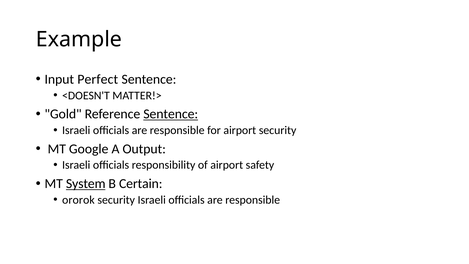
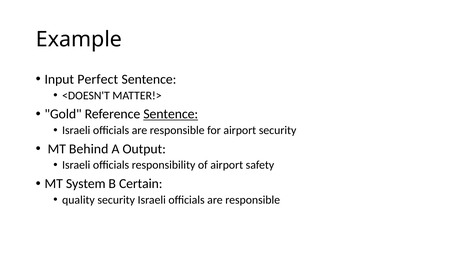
Google: Google -> Behind (89, 149)
System underline: present -> none (86, 184)
ororok: ororok -> quality (78, 200)
